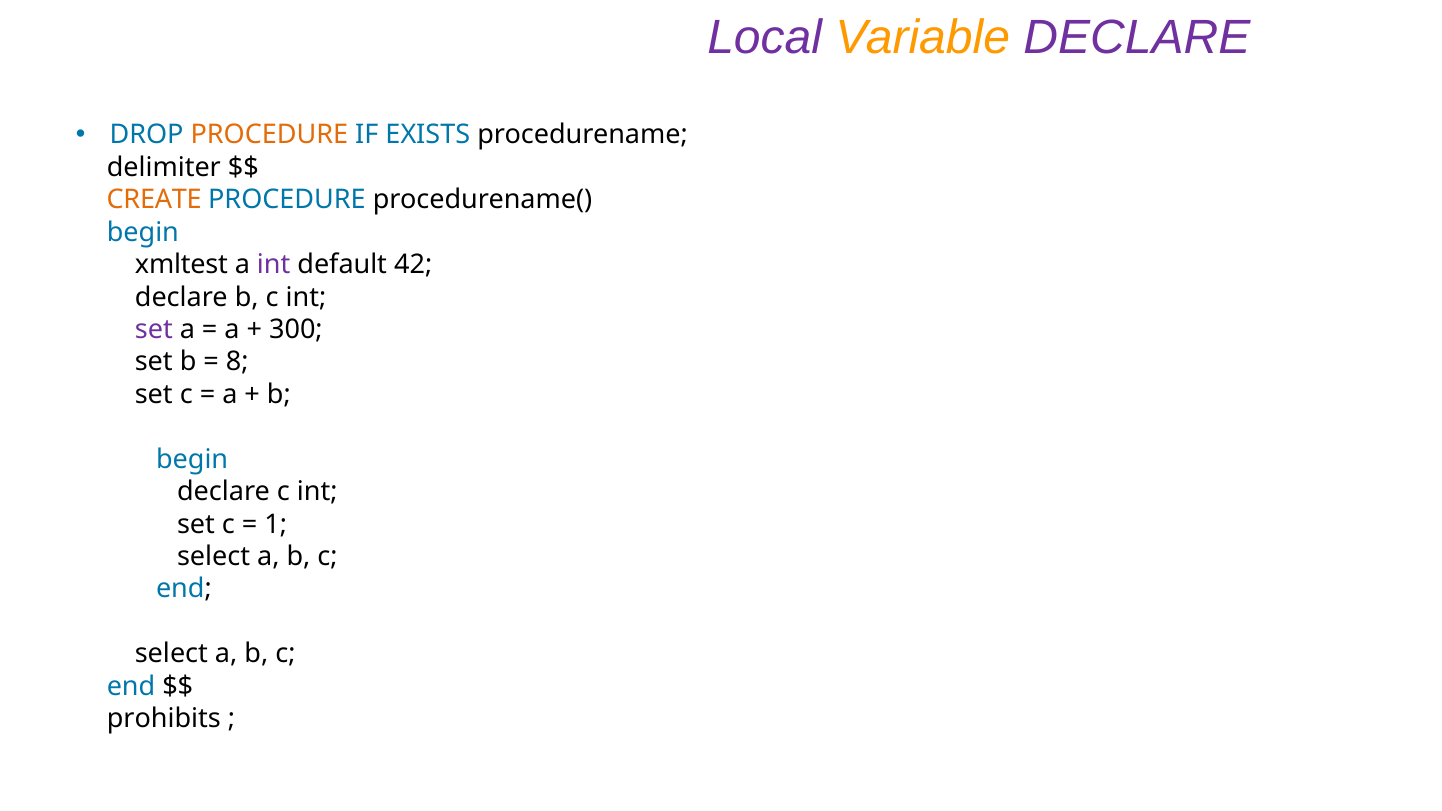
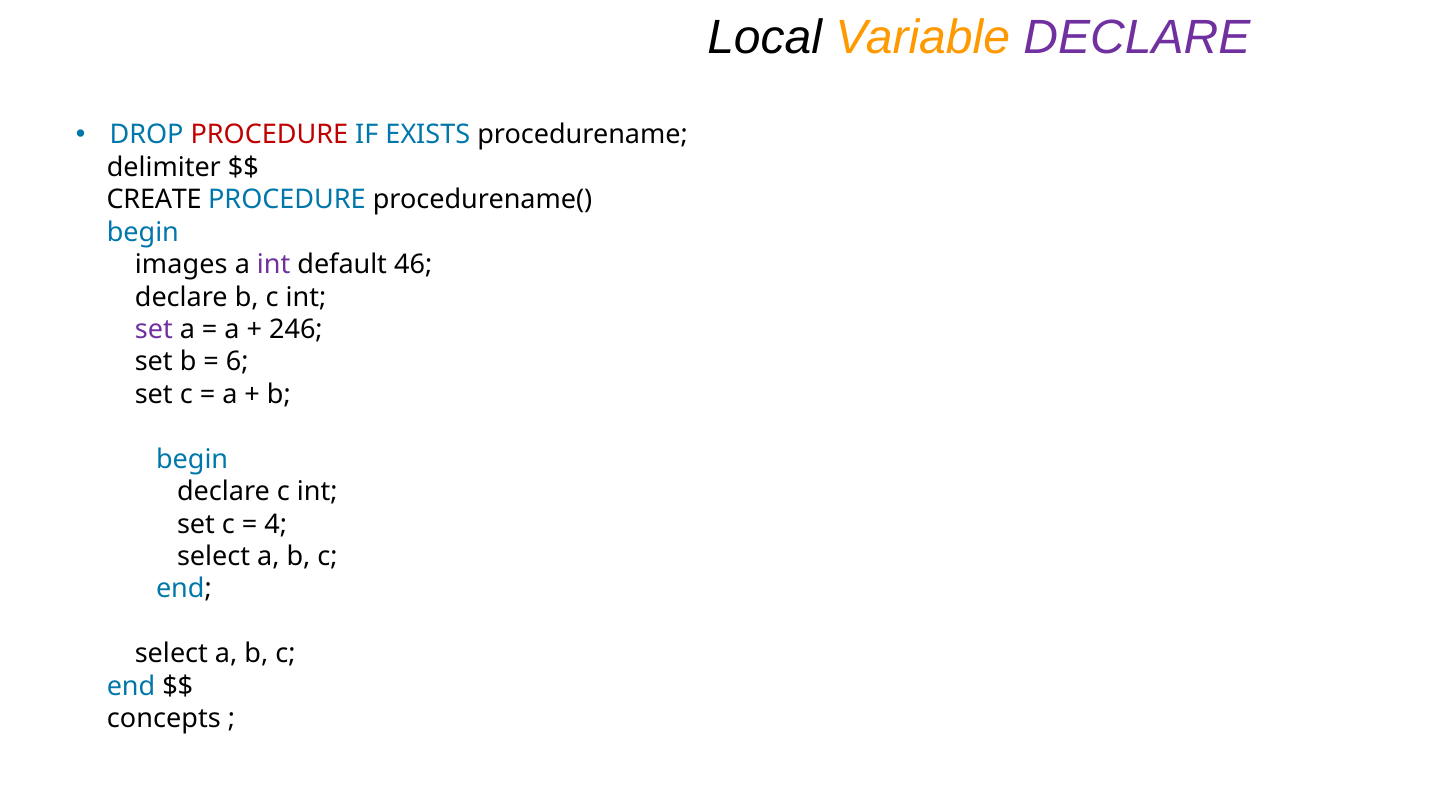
Local colour: purple -> black (765, 38)
PROCEDURE colour: orange -> red (269, 135)
CREATE colour: orange -> black (154, 200)
xmltest: xmltest -> images (181, 265)
42: 42 -> 46 (413, 265)
300: 300 -> 246 (296, 330)
8: 8 -> 6 (237, 362)
1: 1 -> 4 (276, 524)
prohibits: prohibits -> concepts (164, 719)
